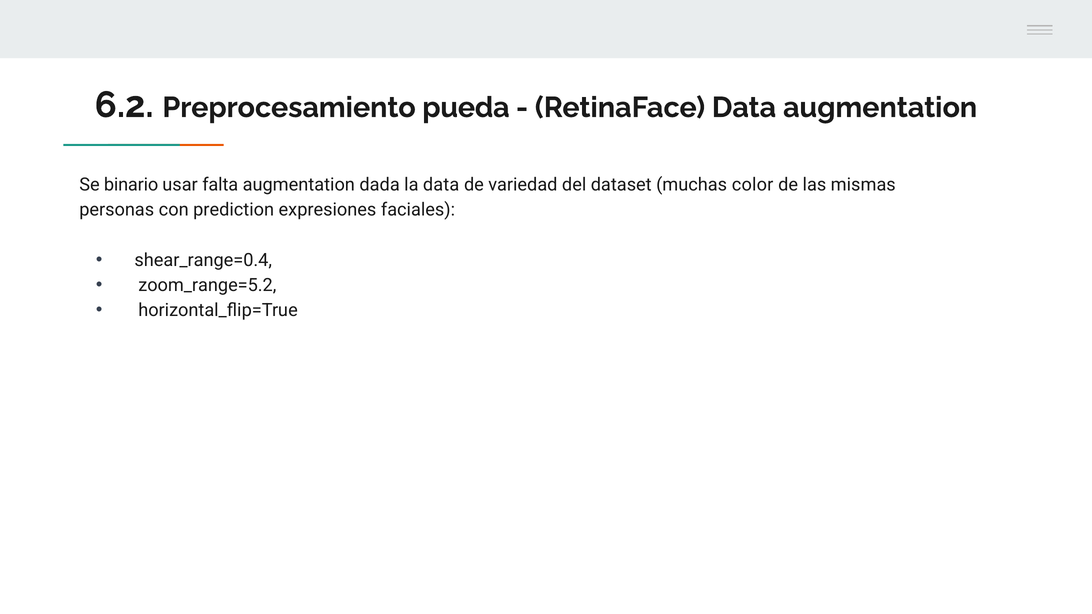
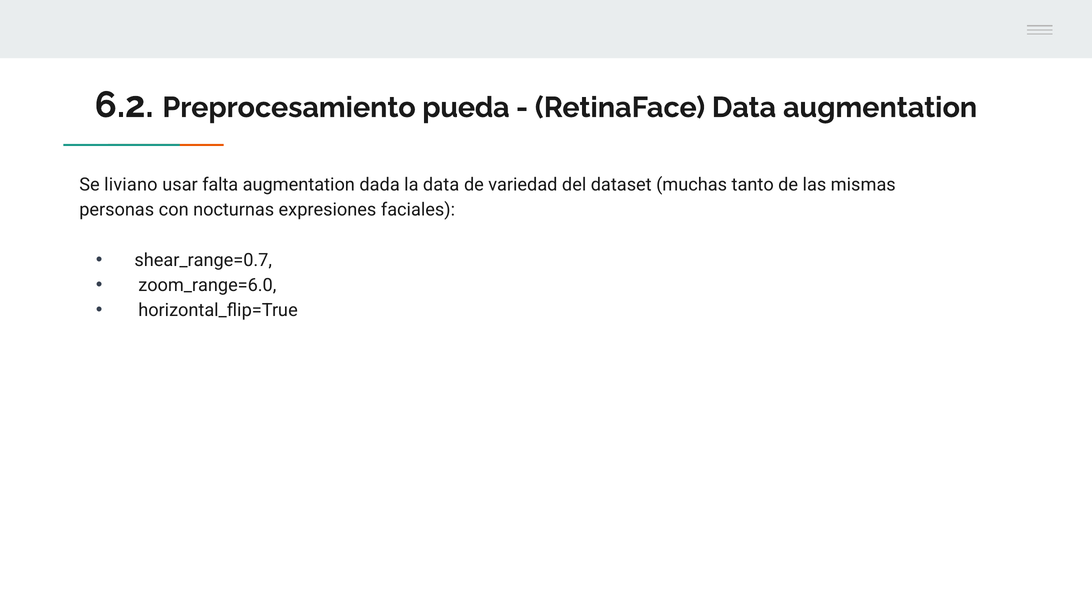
binario: binario -> liviano (131, 185)
color: color -> tanto (753, 185)
prediction: prediction -> nocturnas (234, 210)
shear_range=0.4: shear_range=0.4 -> shear_range=0.7 (203, 260)
zoom_range=5.2: zoom_range=5.2 -> zoom_range=6.0 (207, 285)
